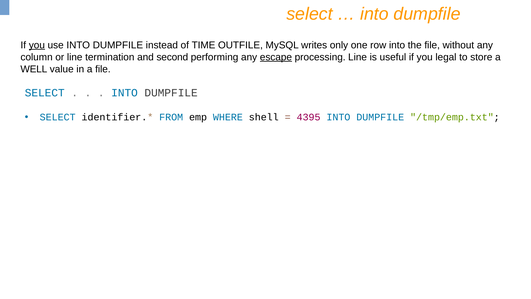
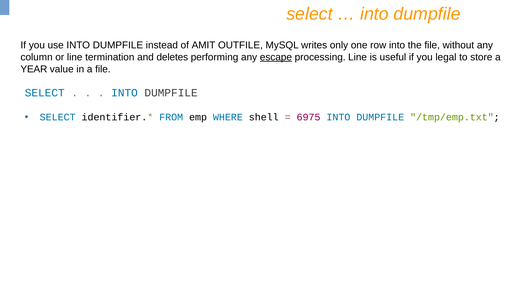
you underline: present -> none (37, 45)
TIME: TIME -> AMIT (204, 45)
second: second -> deletes (172, 57)
WELL: WELL -> YEAR (34, 69)
4395: 4395 -> 6975 (309, 117)
